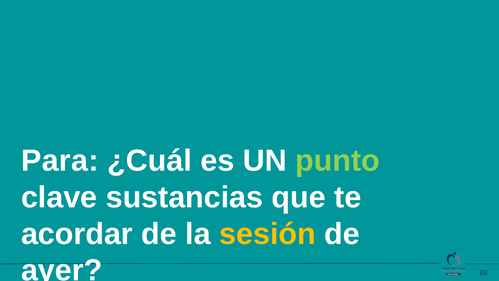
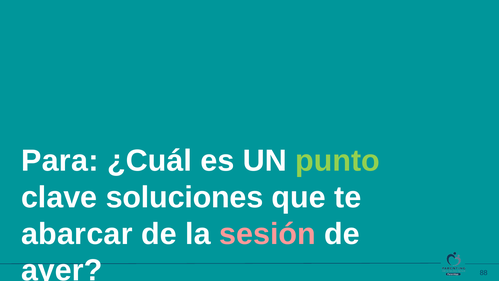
sustancias: sustancias -> soluciones (185, 197)
acordar: acordar -> abarcar (77, 234)
sesión colour: yellow -> pink (267, 234)
